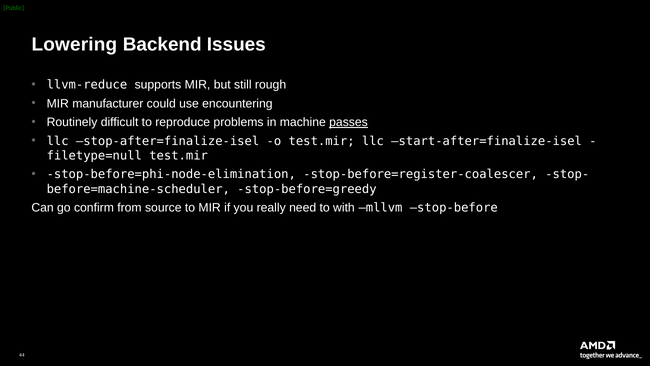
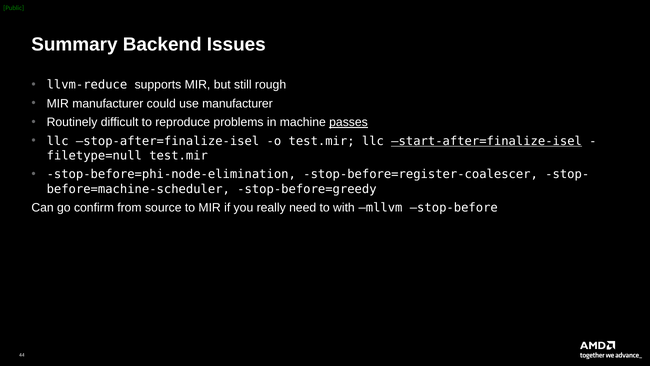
Lowering: Lowering -> Summary (74, 44)
use encountering: encountering -> manufacturer (237, 103)
start-after=finalize-isel underline: none -> present (487, 141)
